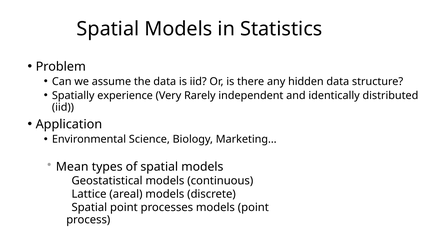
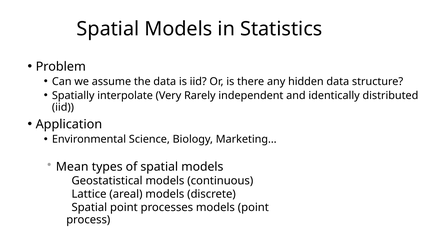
experience: experience -> interpolate (125, 95)
